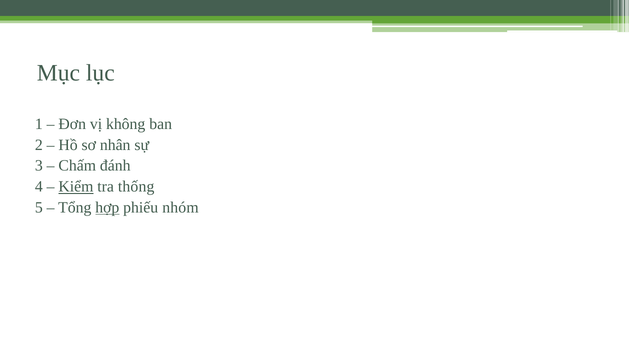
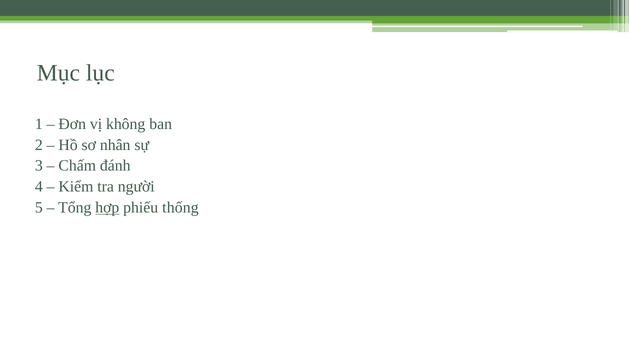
Kiểm underline: present -> none (76, 187)
thống: thống -> người (136, 187)
nhóm: nhóm -> thống (180, 207)
